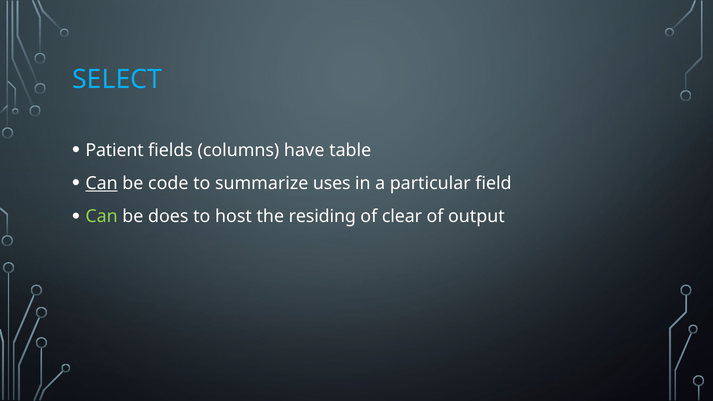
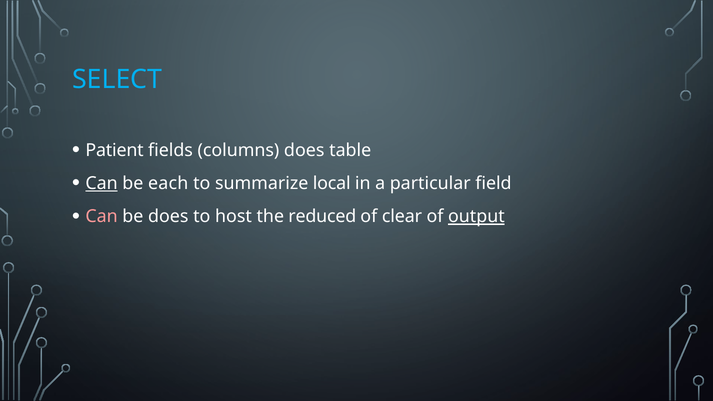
columns have: have -> does (304, 150)
code: code -> each (168, 184)
uses: uses -> local (332, 184)
Can colour: light green -> pink (102, 217)
residing: residing -> reduced (322, 217)
output underline: none -> present (476, 217)
